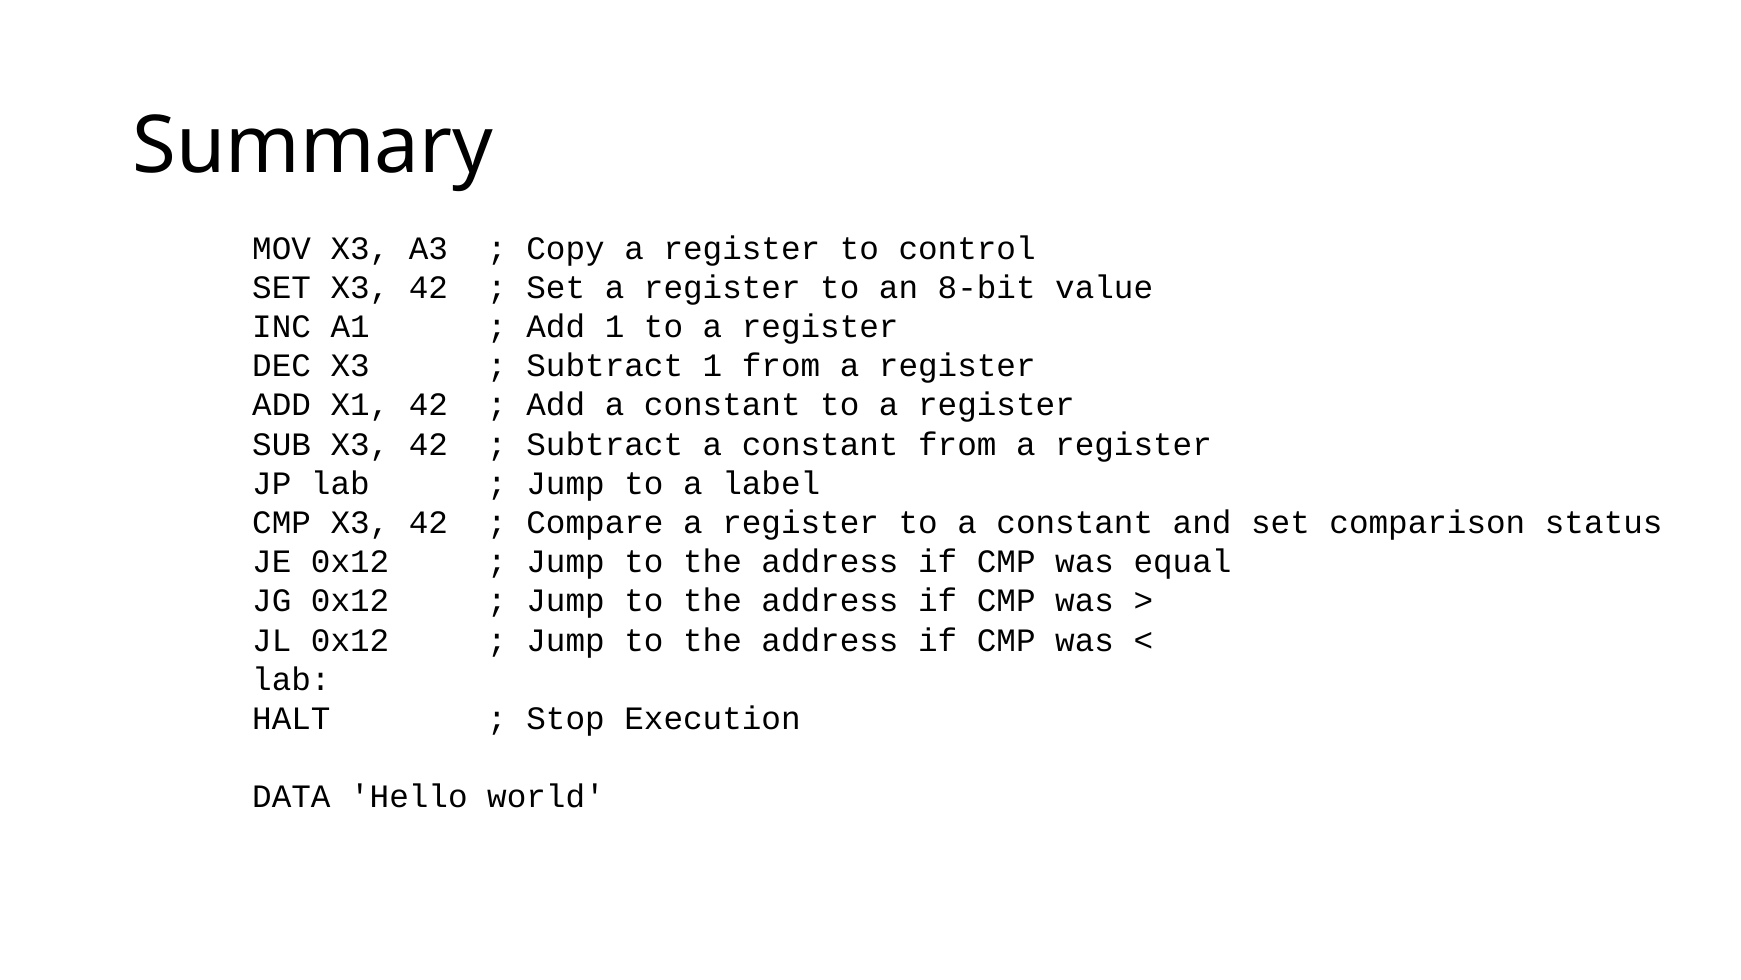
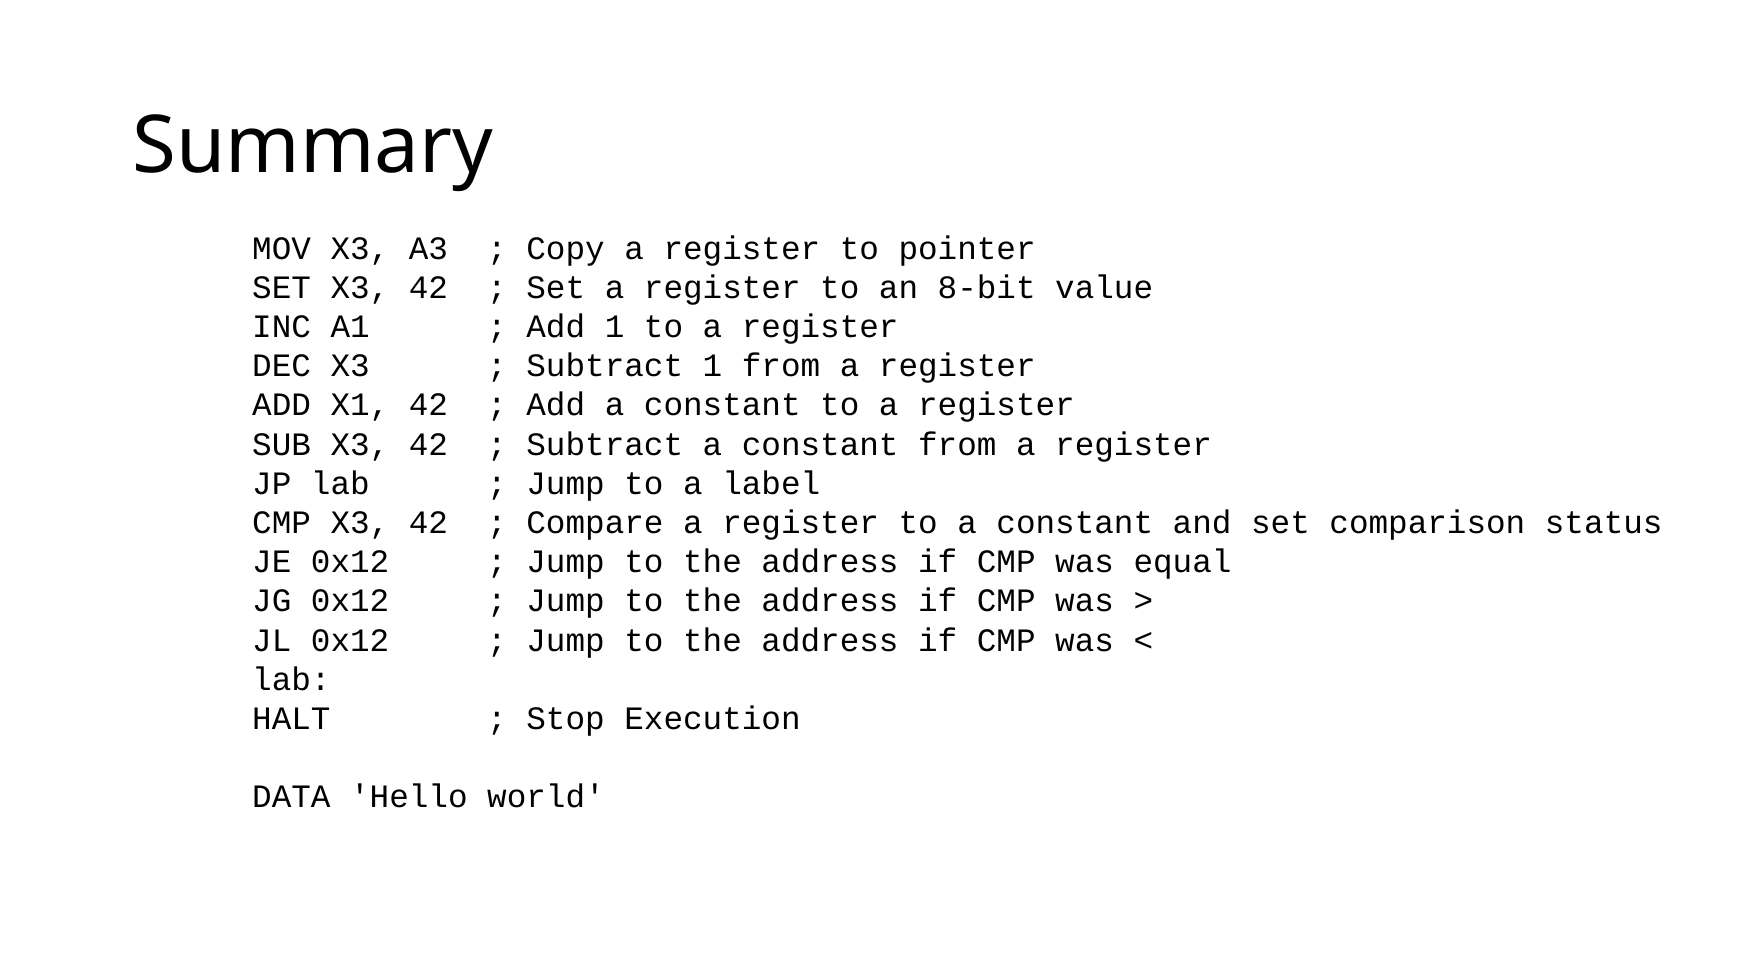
control: control -> pointer (967, 248)
